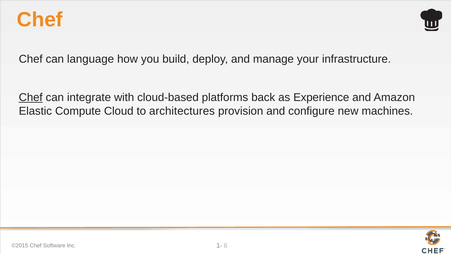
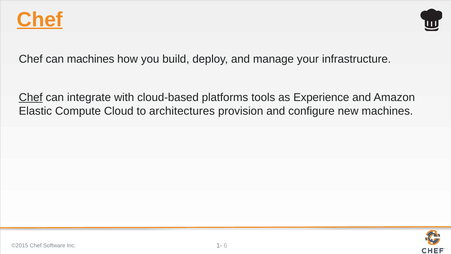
Chef underline: none -> present (40, 20)
can language: language -> machines (91, 59)
back: back -> tools (263, 97)
